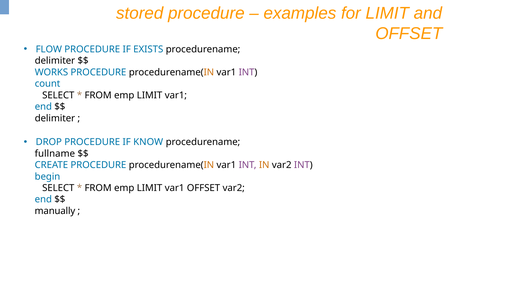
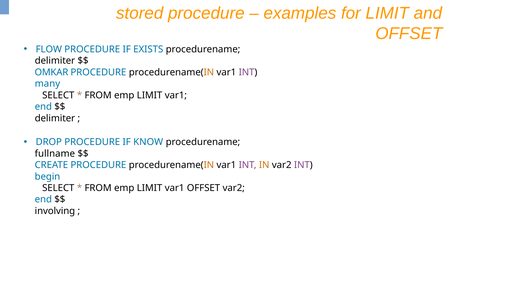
WORKS: WORKS -> OMKAR (51, 72)
count: count -> many (47, 84)
manually: manually -> involving (55, 211)
